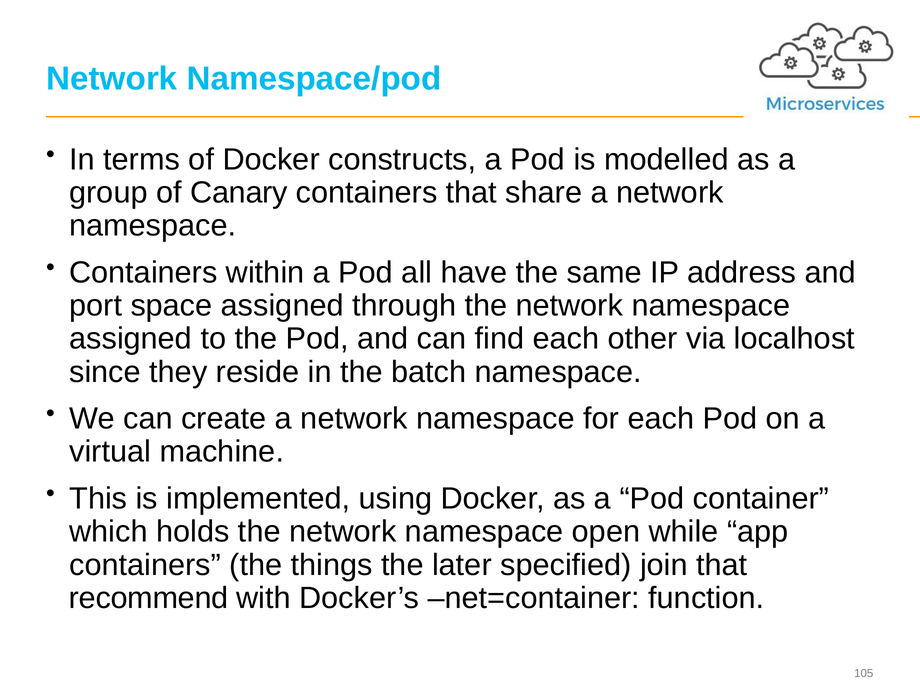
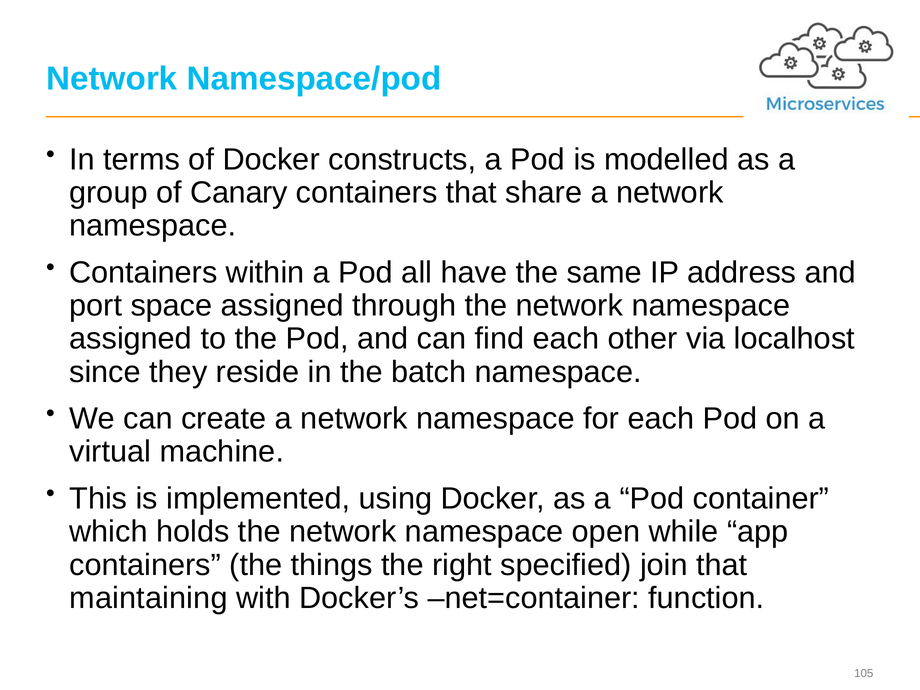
later: later -> right (462, 565)
recommend: recommend -> maintaining (148, 598)
